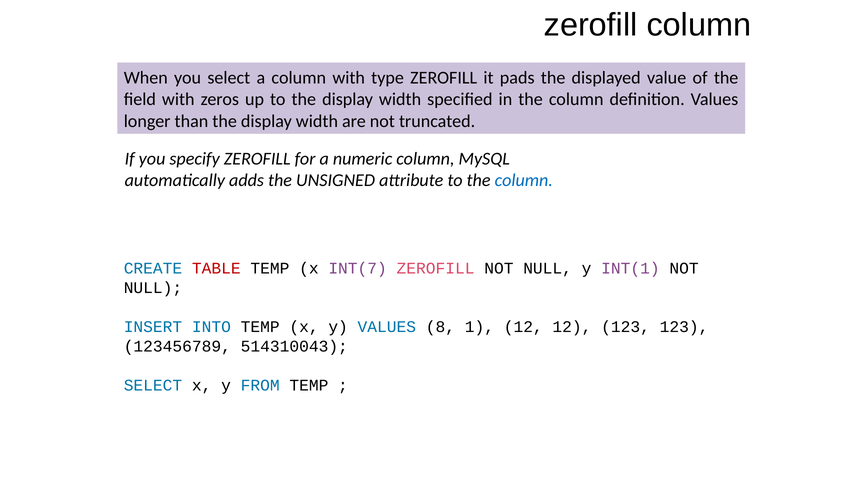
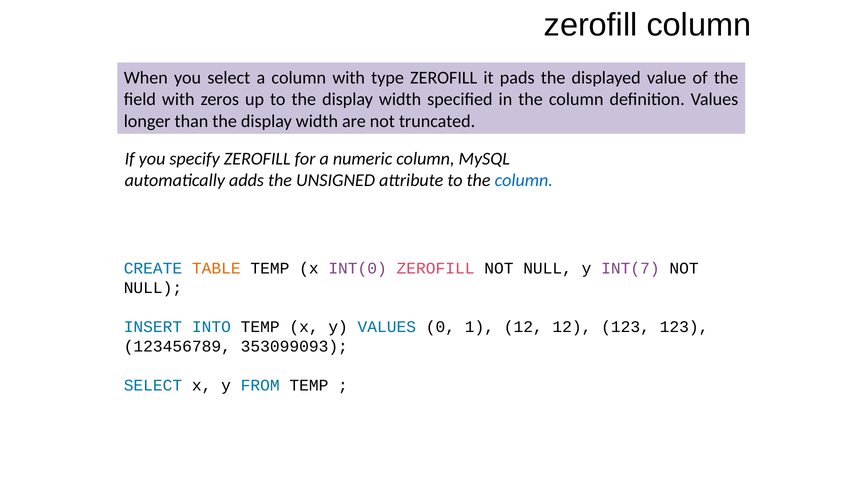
TABLE colour: red -> orange (216, 268)
INT(7: INT(7 -> INT(0 (358, 268)
INT(1: INT(1 -> INT(7 (630, 268)
8: 8 -> 0 (440, 327)
514310043: 514310043 -> 353099093 (294, 346)
